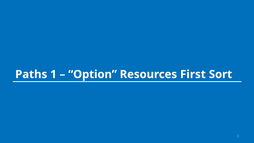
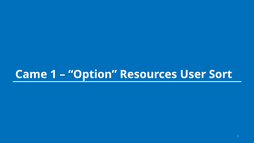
Paths: Paths -> Came (31, 74)
First: First -> User (193, 74)
